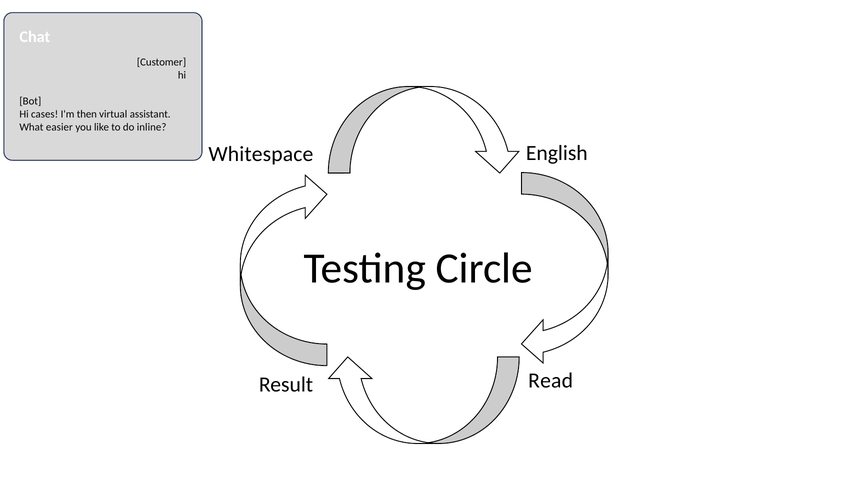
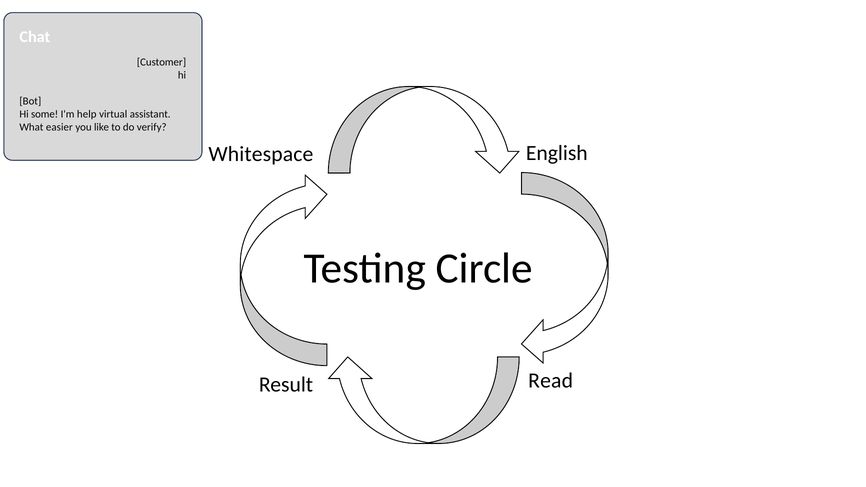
cases: cases -> some (45, 114)
then: then -> help (87, 114)
inline: inline -> verify (152, 127)
